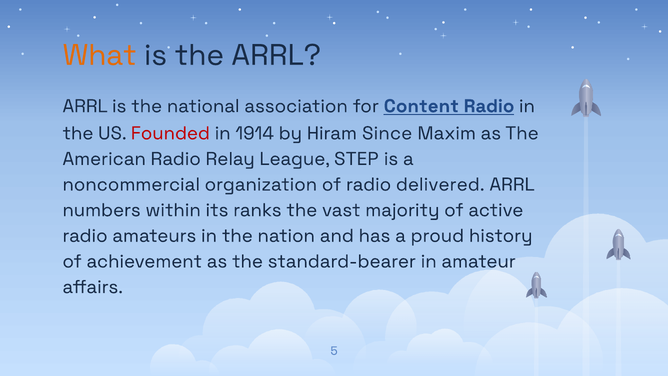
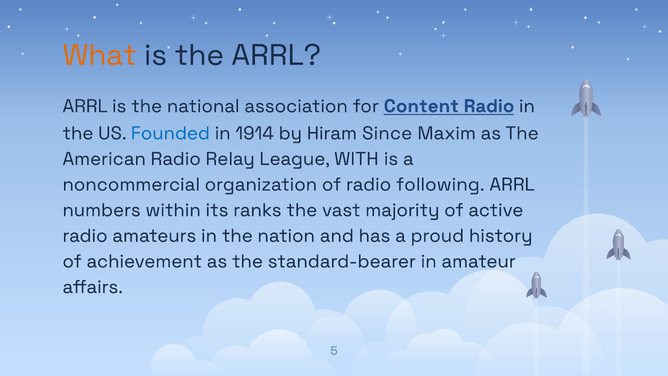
Founded colour: red -> blue (170, 133)
STEP: STEP -> WITH (356, 159)
delivered: delivered -> following (440, 184)
